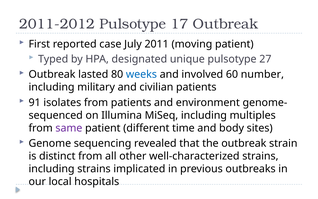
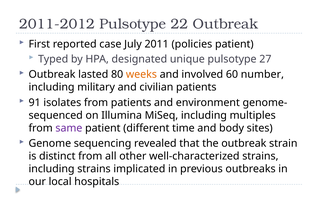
17: 17 -> 22 (179, 24)
moving: moving -> policies (192, 44)
weeks colour: blue -> orange (141, 74)
